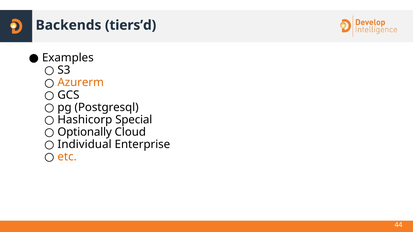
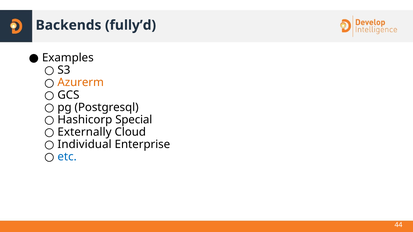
tiers’d: tiers’d -> fully’d (131, 25)
Optionally: Optionally -> Externally (85, 132)
etc colour: orange -> blue (67, 157)
